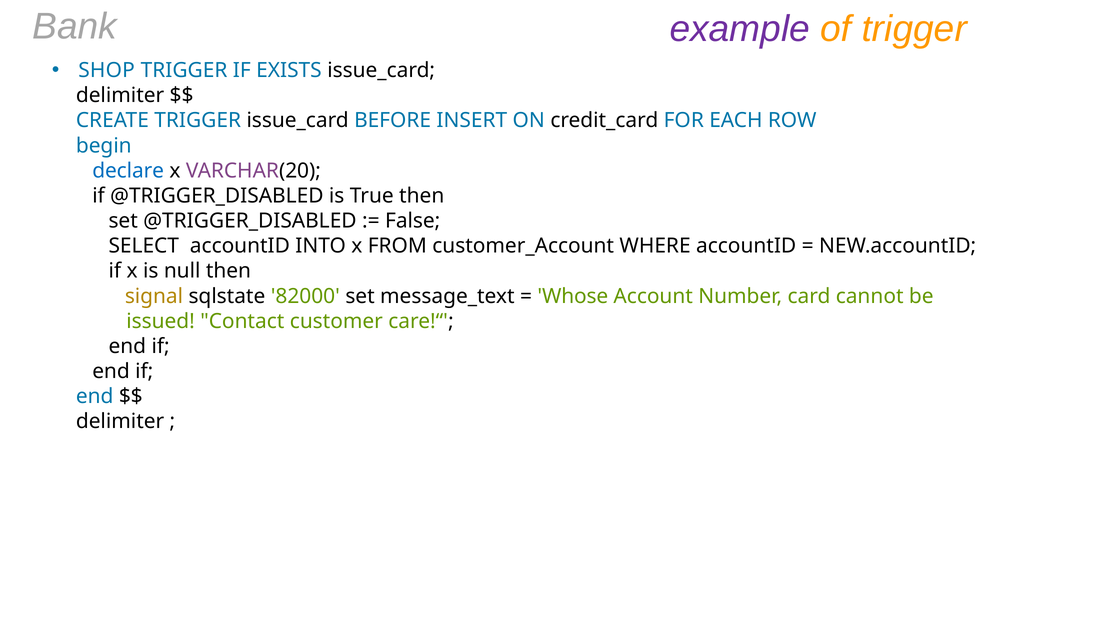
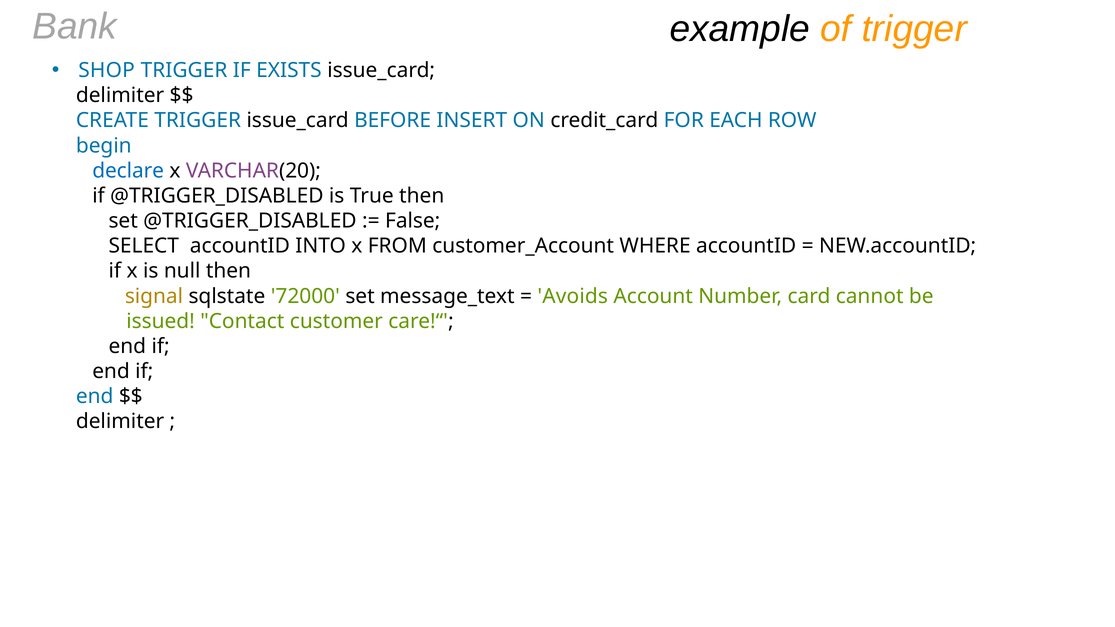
example colour: purple -> black (740, 29)
82000: 82000 -> 72000 (305, 296)
Whose: Whose -> Avoids (573, 296)
